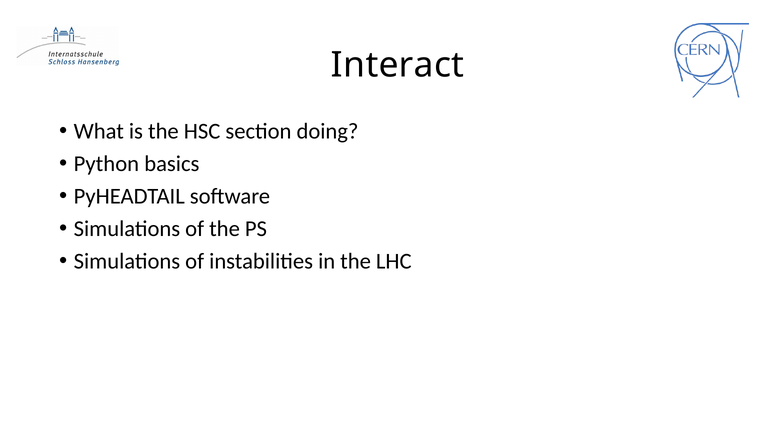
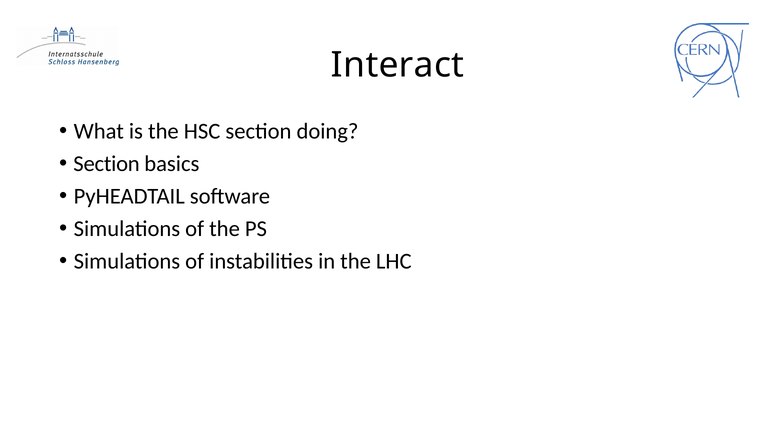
Python: Python -> Section (107, 164)
